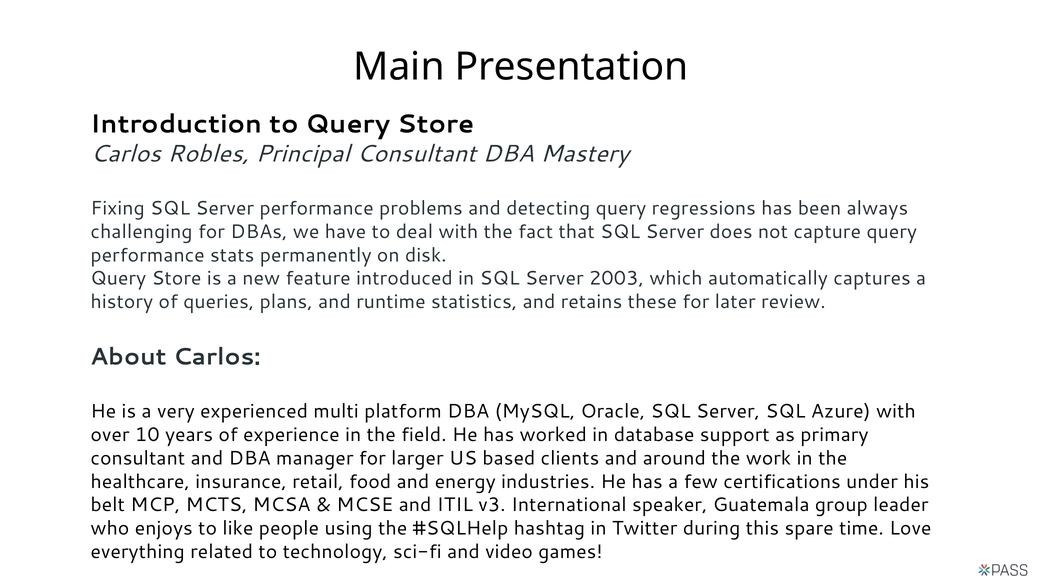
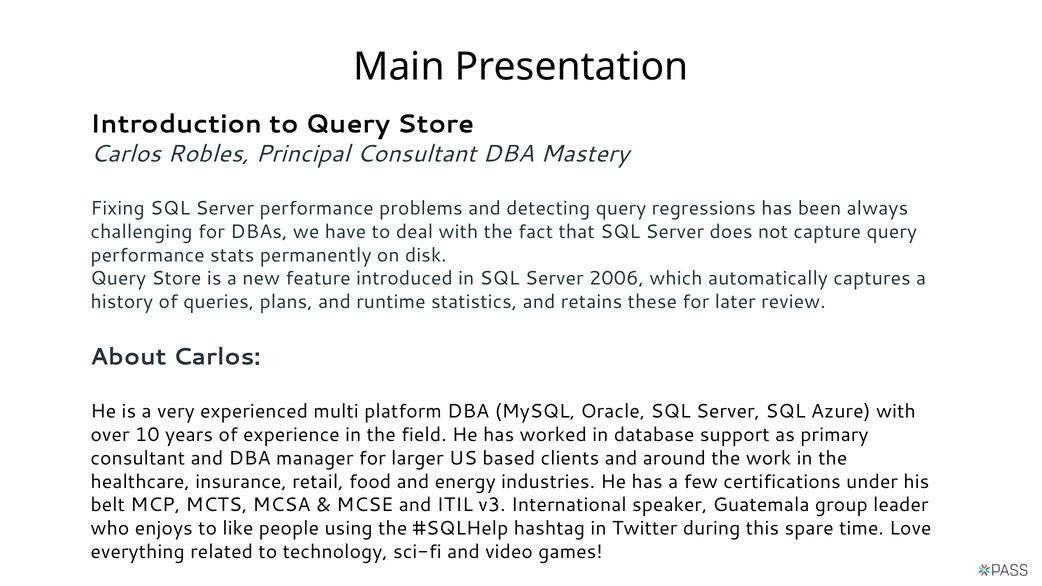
2003: 2003 -> 2006 (616, 279)
